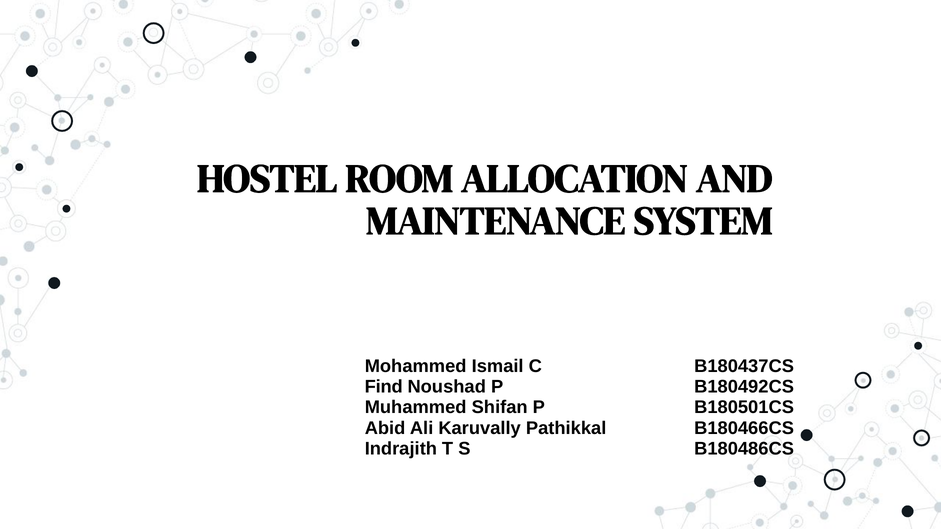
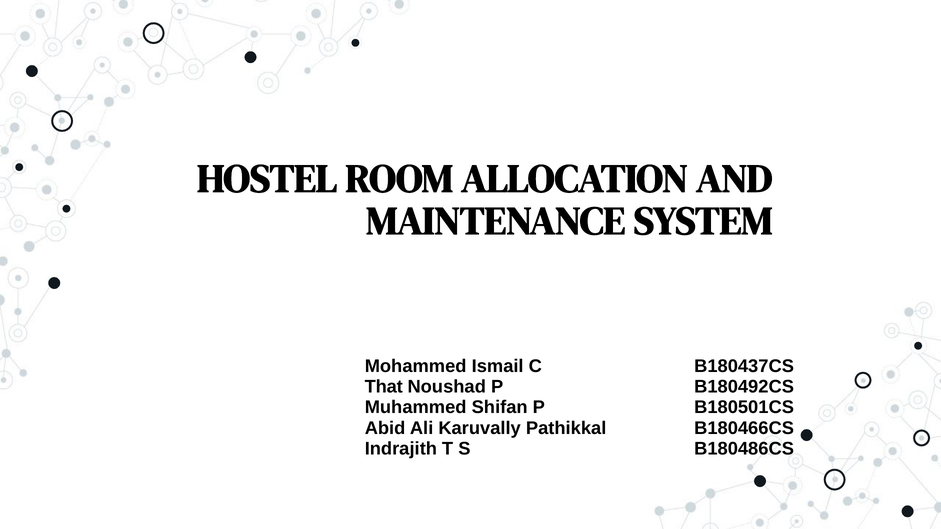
Find: Find -> That (384, 387)
